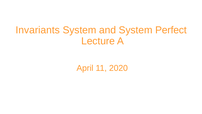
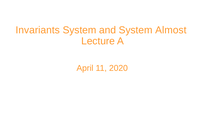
Perfect: Perfect -> Almost (171, 30)
